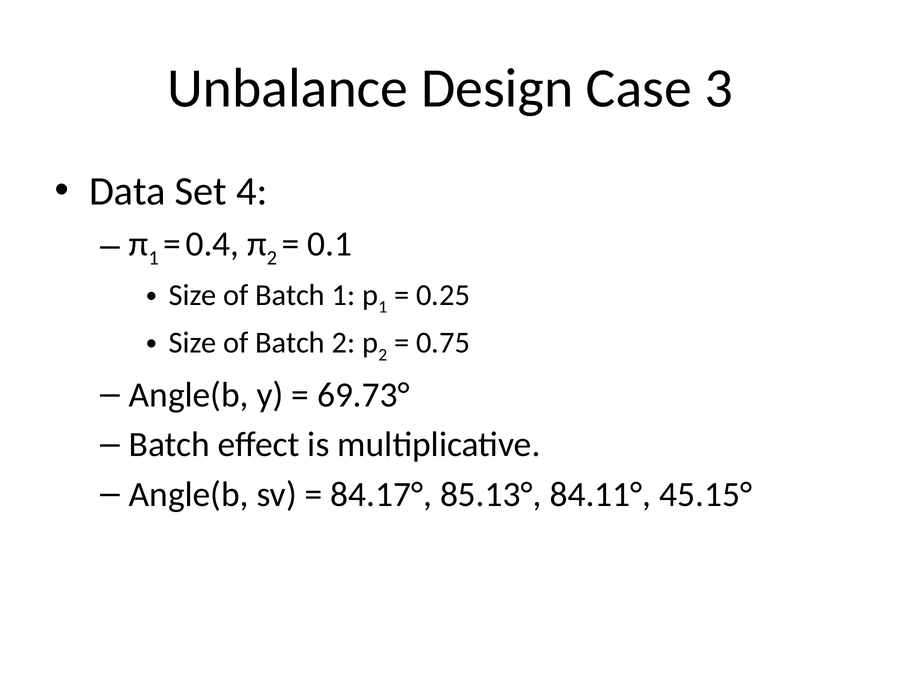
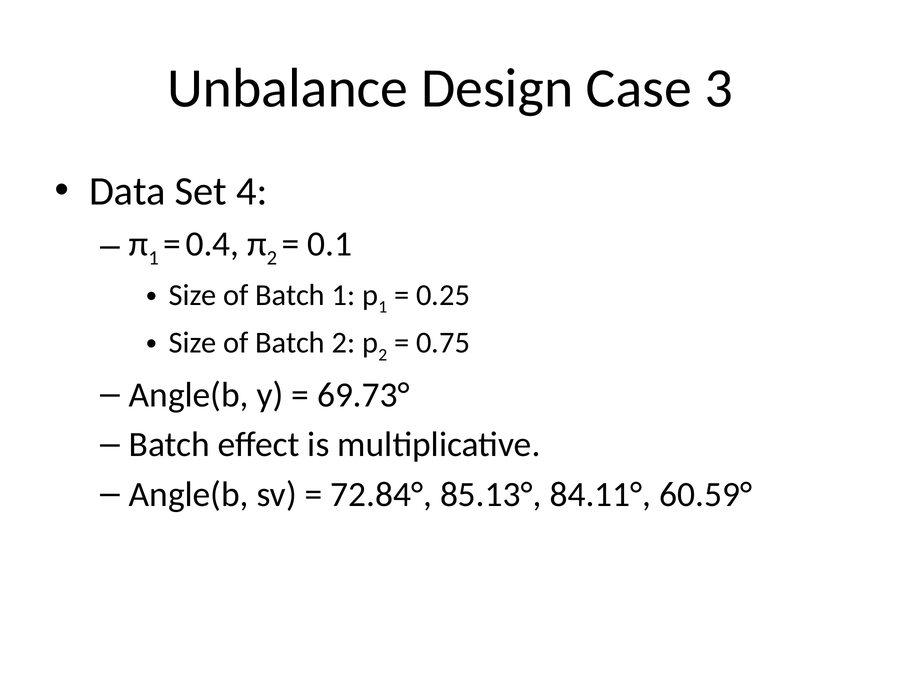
84.17°: 84.17° -> 72.84° (381, 494)
45.15°: 45.15° -> 60.59° (706, 494)
